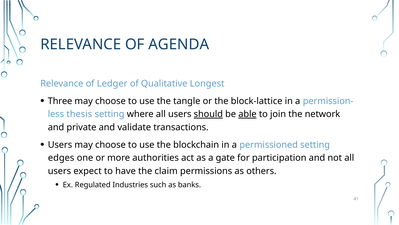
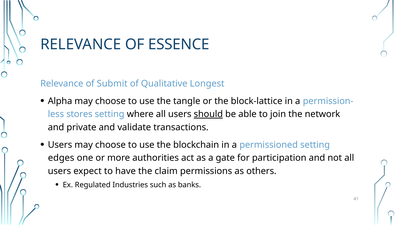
AGENDA: AGENDA -> ESSENCE (179, 44)
Ledger: Ledger -> Submit (112, 83)
Three: Three -> Alpha (60, 101)
thesis: thesis -> stores (79, 114)
able underline: present -> none (247, 114)
